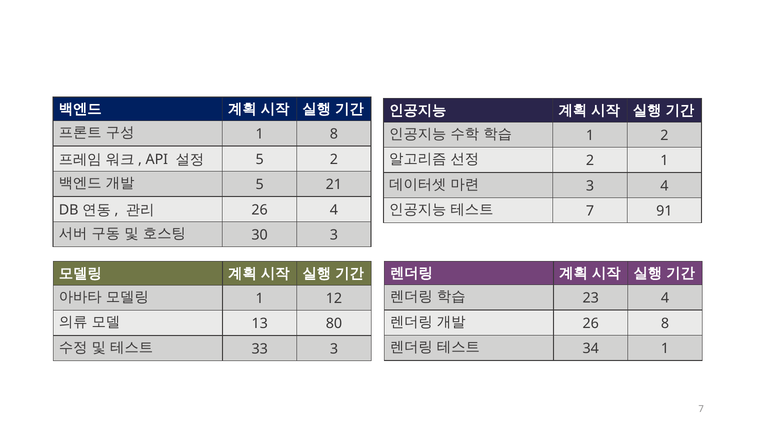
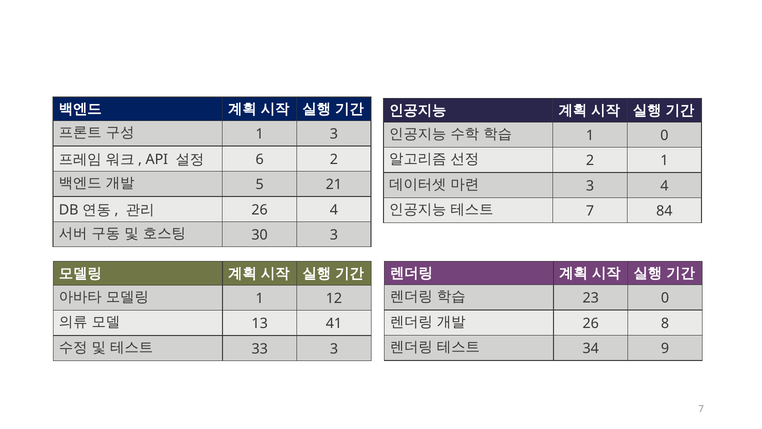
1 8: 8 -> 3 (334, 134)
1 2: 2 -> 0 (664, 135)
5: 5 -> 6 (260, 159)
91: 91 -> 84 (664, 211)
23 4: 4 -> 0 (665, 298)
80: 80 -> 41 (334, 323)
34 1: 1 -> 9 (665, 348)
